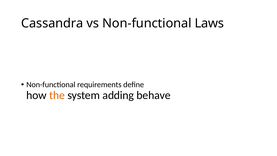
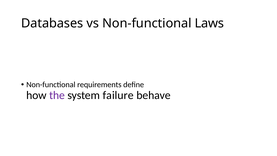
Cassandra: Cassandra -> Databases (52, 23)
the colour: orange -> purple (57, 95)
adding: adding -> failure (118, 95)
